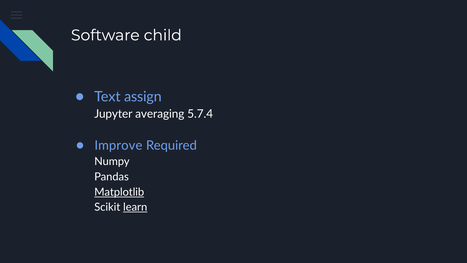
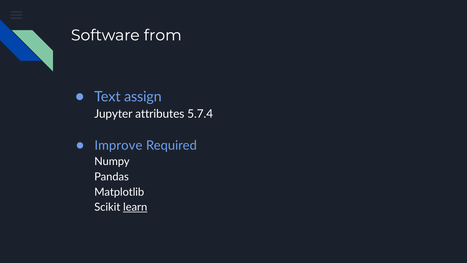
child: child -> from (163, 35)
averaging: averaging -> attributes (160, 114)
Matplotlib underline: present -> none (119, 192)
